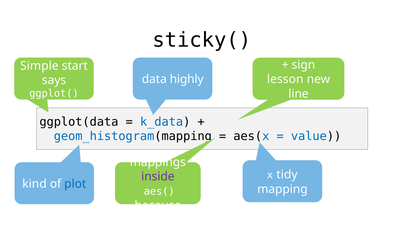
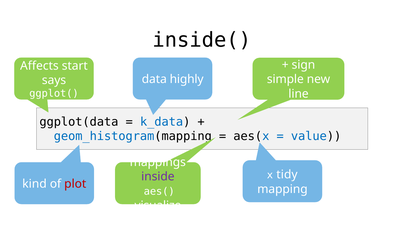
sticky(: sticky( -> inside( (202, 40)
Simple: Simple -> Affects (39, 66)
lesson: lesson -> simple (285, 79)
plot colour: blue -> red (75, 184)
because: because -> visualize (158, 205)
